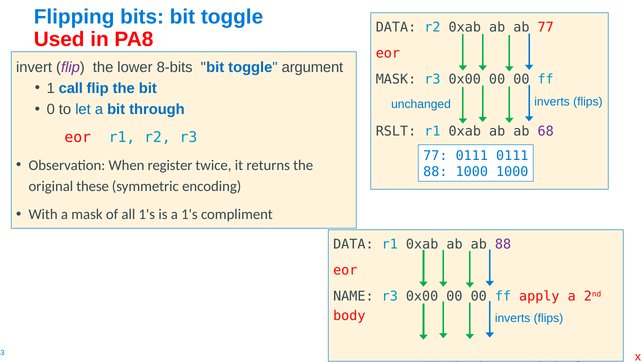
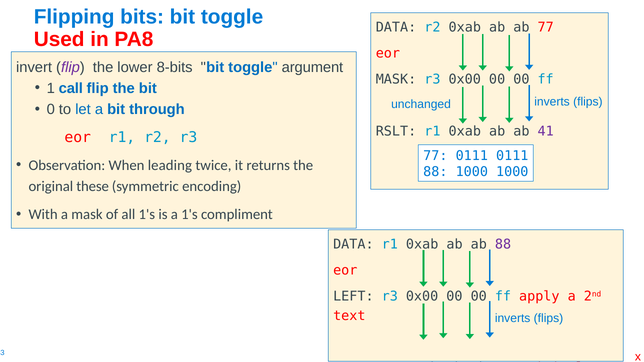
68: 68 -> 41 (546, 131)
register: register -> leading (170, 165)
NAME: NAME -> LEFT (353, 297)
body: body -> text (349, 316)
